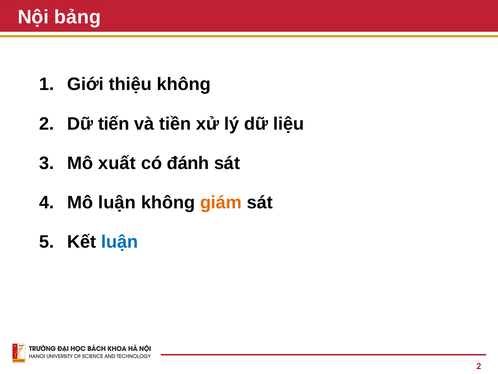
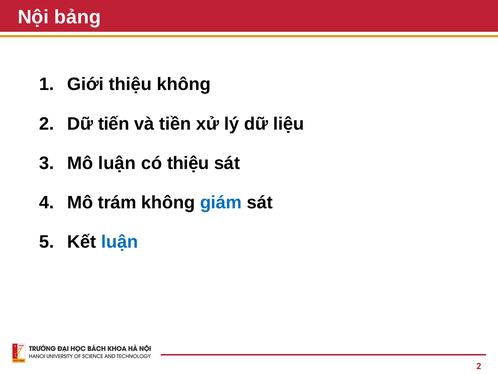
Mô xuất: xuất -> luận (117, 163)
có đánh: đánh -> thiệu (188, 163)
Mô luận: luận -> trám (117, 202)
giám colour: orange -> blue (221, 202)
